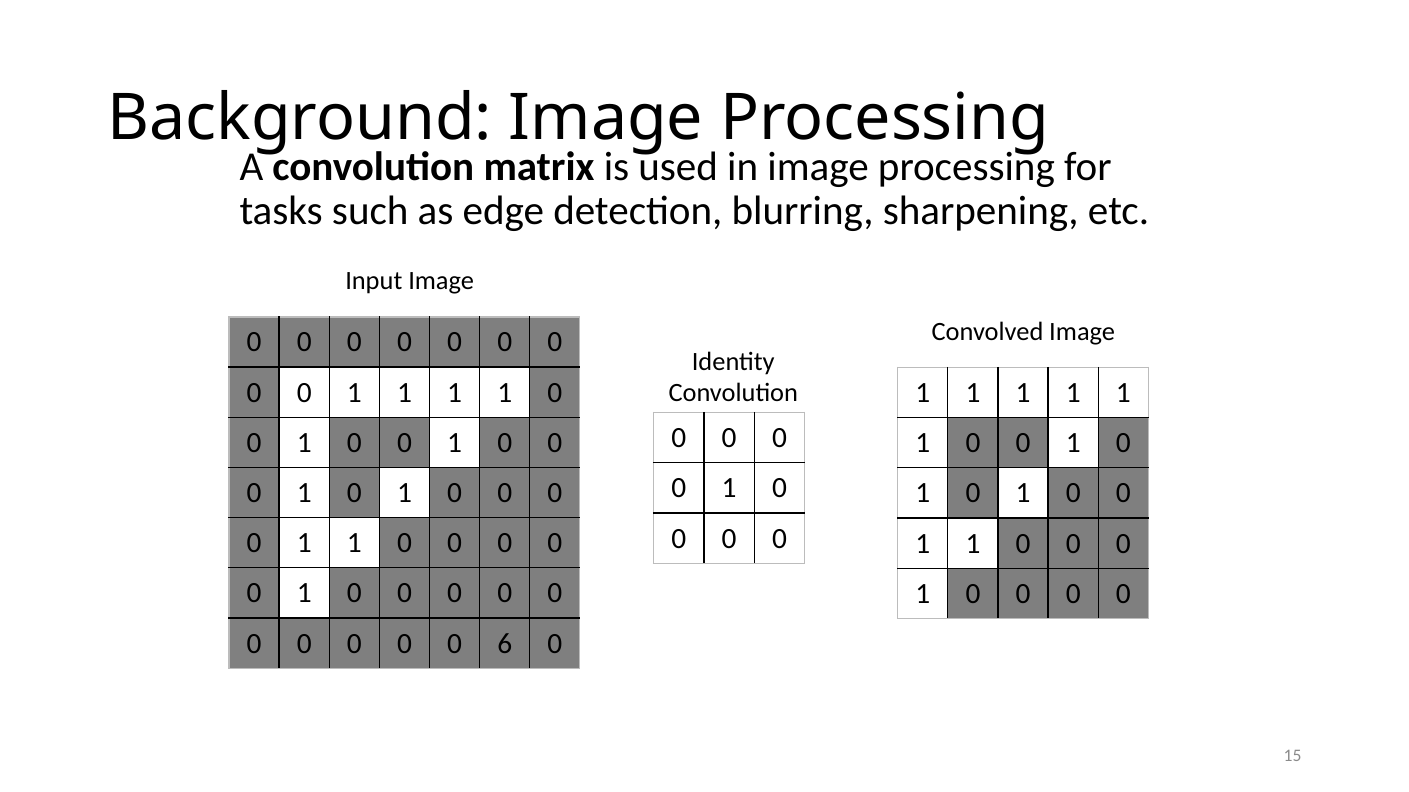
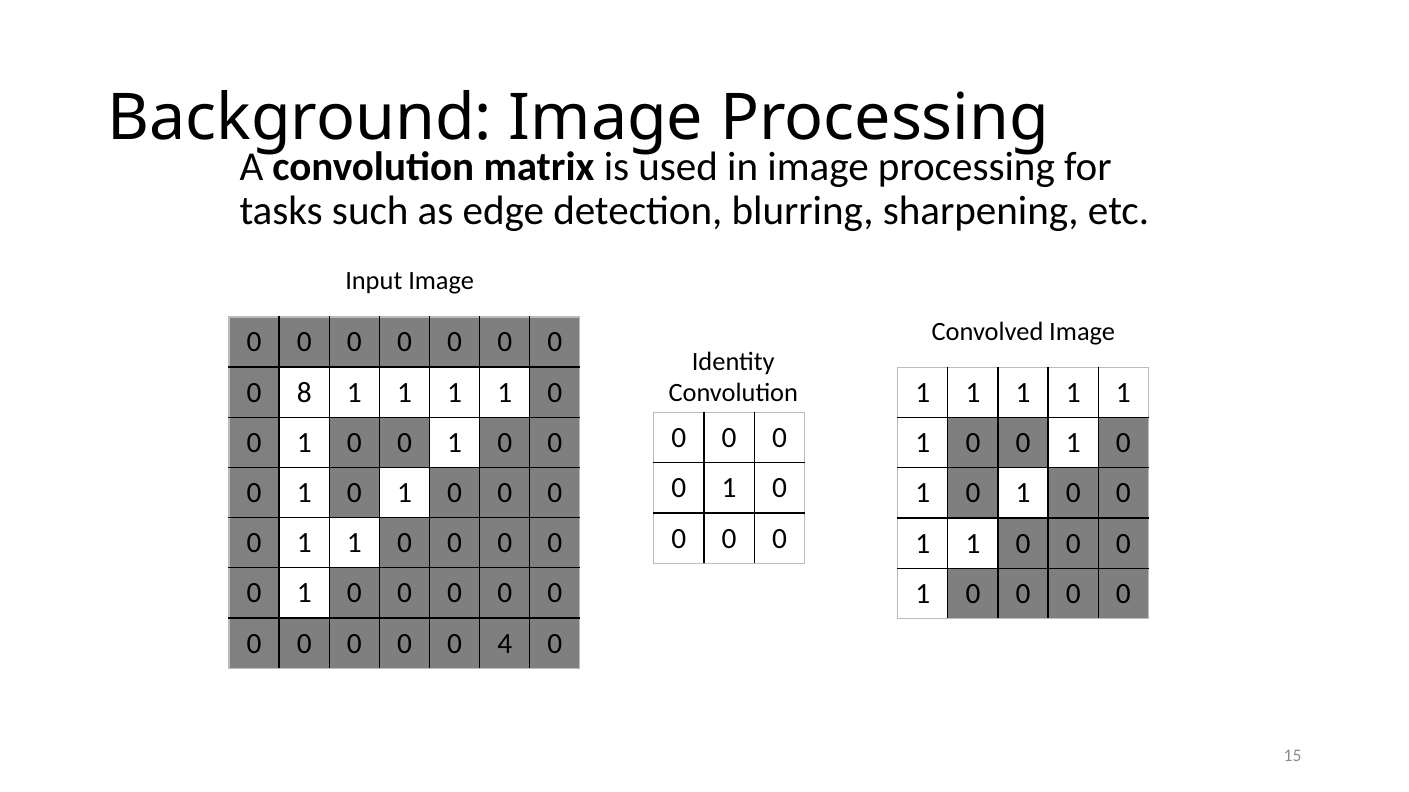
0: 0 -> 8 (304, 393)
6: 6 -> 4 (505, 644)
